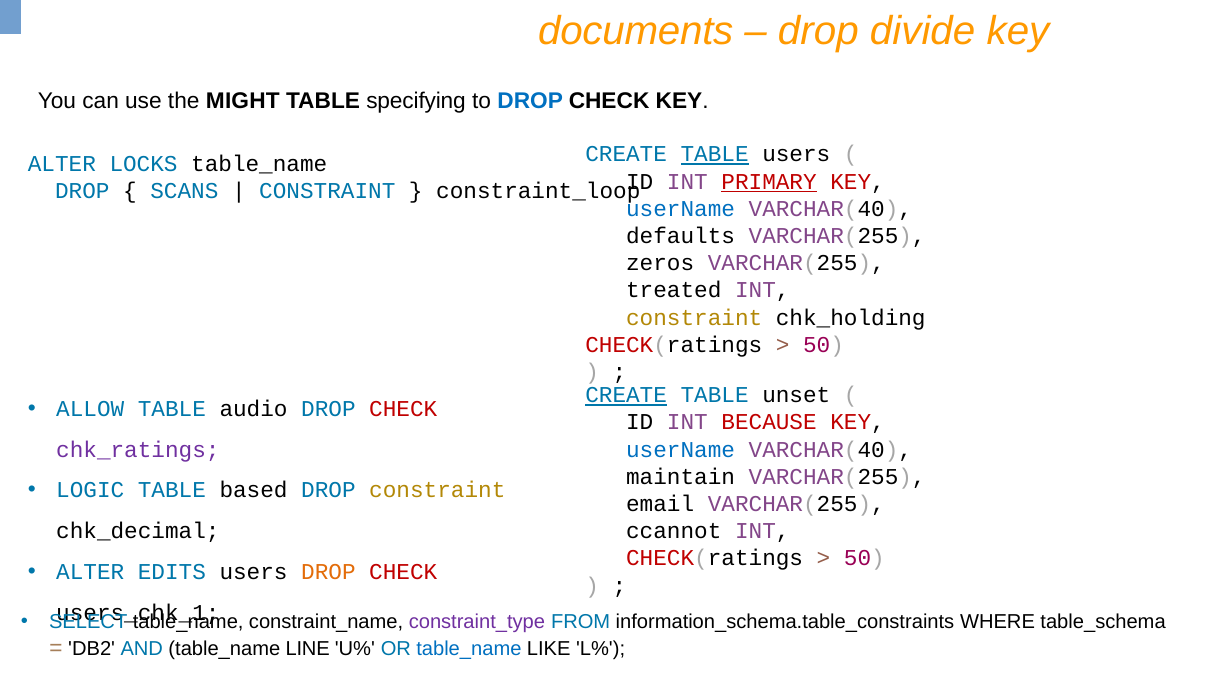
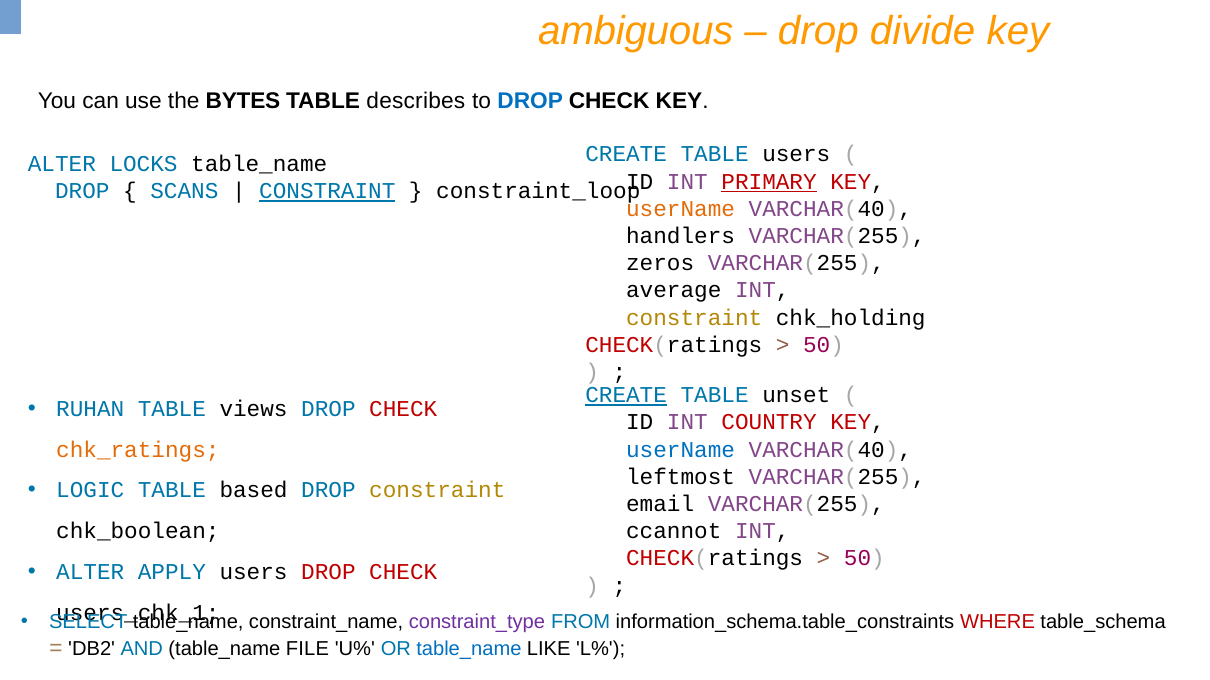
documents: documents -> ambiguous (636, 31)
MIGHT: MIGHT -> BYTES (243, 101)
specifying: specifying -> describes (416, 101)
TABLE underline: present -> none (715, 154)
CONSTRAINT underline: none -> present (327, 192)
userName colour: blue -> orange (681, 209)
defaults: defaults -> handlers (681, 236)
treated: treated -> average (674, 291)
ALLOW: ALLOW -> RUHAN (90, 409)
audio: audio -> views (254, 409)
BECAUSE: BECAUSE -> COUNTRY (769, 423)
chk_ratings colour: purple -> orange (138, 450)
maintain: maintain -> leftmost (681, 477)
chk_decimal: chk_decimal -> chk_boolean (138, 532)
EDITS: EDITS -> APPLY (172, 573)
DROP colour: orange -> red (328, 573)
WHERE colour: black -> red (998, 623)
LINE: LINE -> FILE (307, 649)
